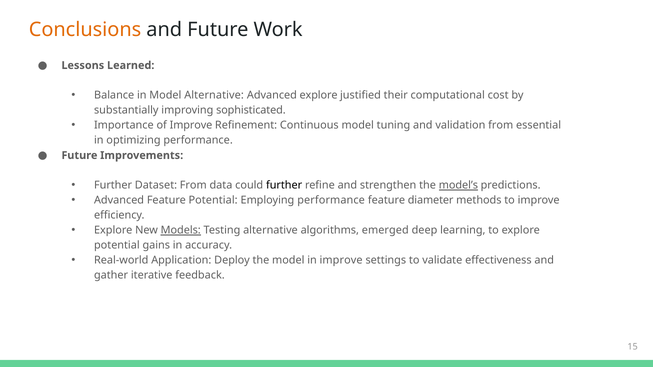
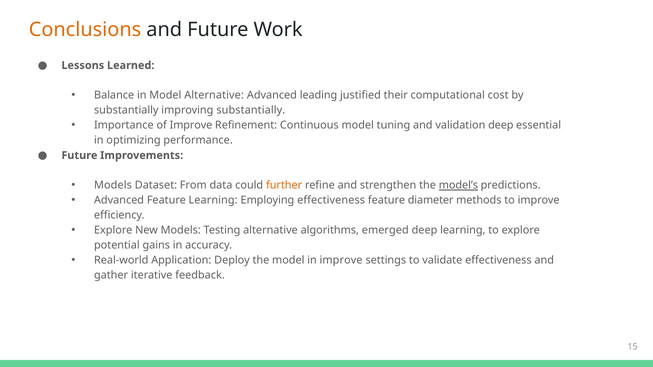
Advanced explore: explore -> leading (319, 95)
improving sophisticated: sophisticated -> substantially (251, 110)
validation from: from -> deep (501, 125)
Further: Further -> Models (113, 186)
further colour: black -> orange (284, 186)
Feature Potential: Potential -> Learning (213, 201)
Employing performance: performance -> effectiveness (331, 201)
Models underline: present -> none (181, 231)
